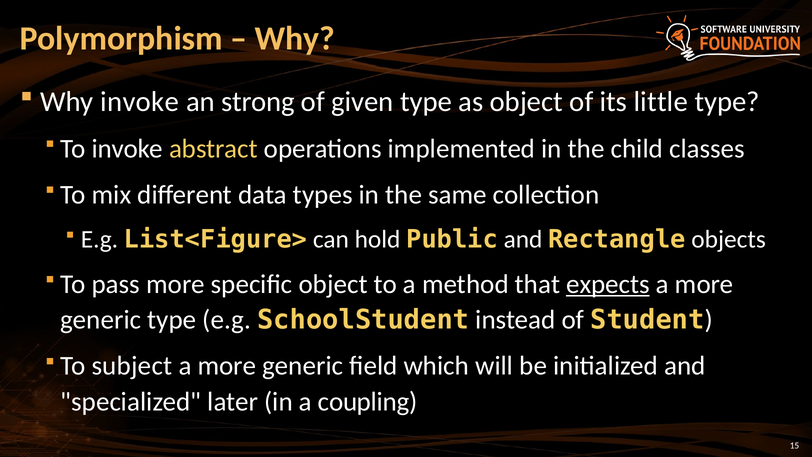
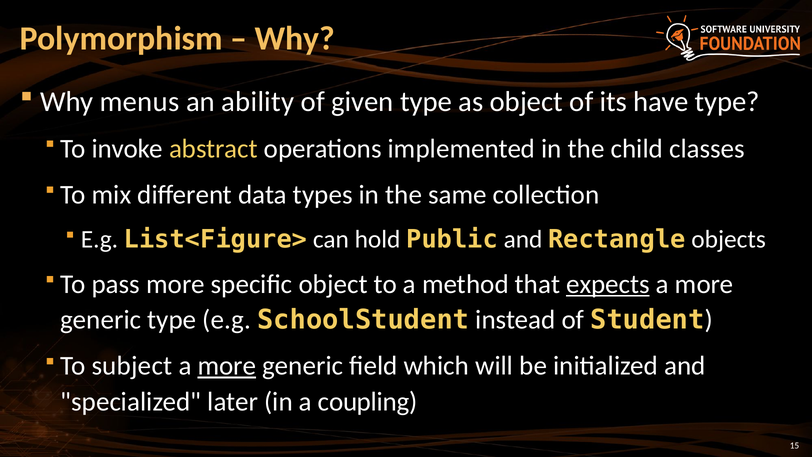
Why invoke: invoke -> menus (140, 102)
strong: strong -> ability (258, 102)
little: little -> have (661, 102)
more underline: none -> present (227, 366)
